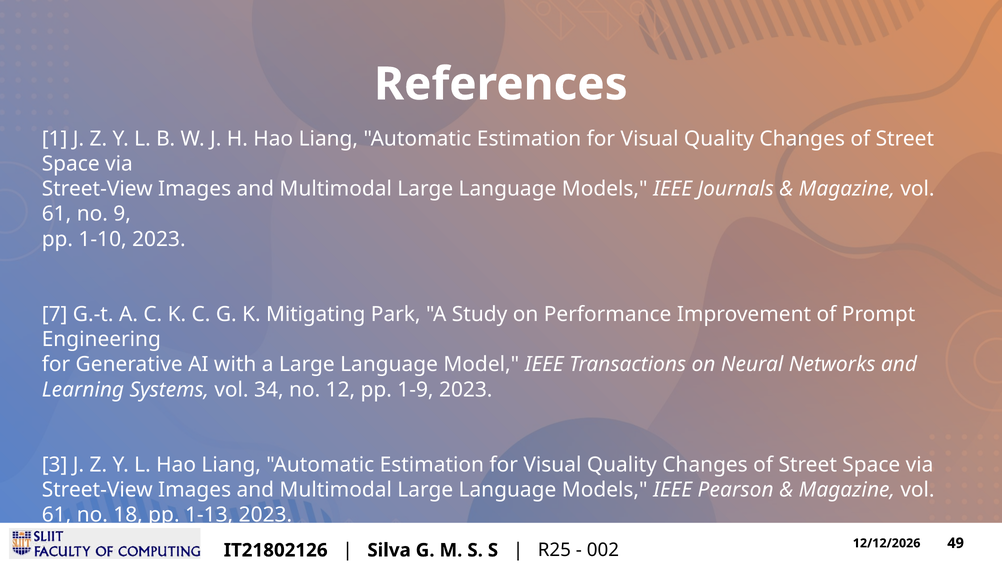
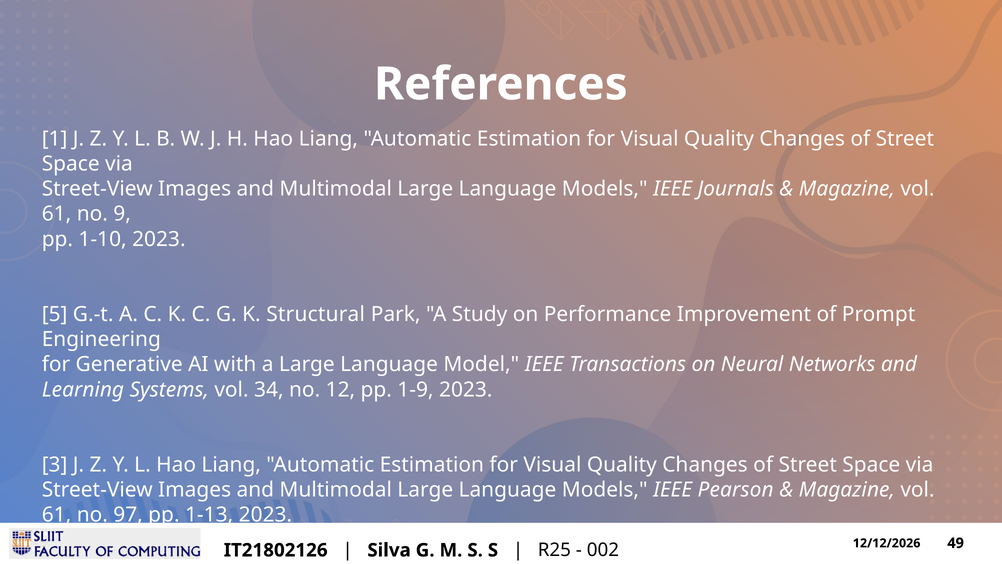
7: 7 -> 5 (55, 314)
Mitigating: Mitigating -> Structural (316, 314)
18: 18 -> 97 (128, 515)
